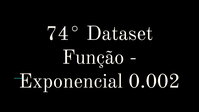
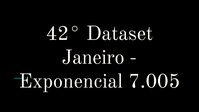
74°: 74° -> 42° (63, 33)
Função: Função -> Janeiro (93, 57)
0.002: 0.002 -> 7.005 (154, 81)
